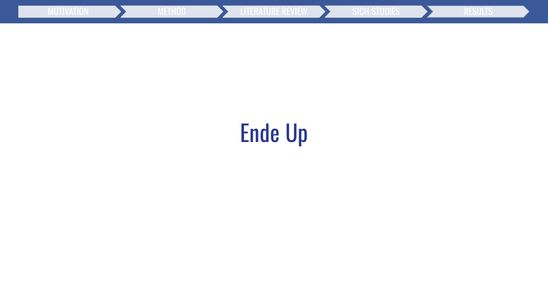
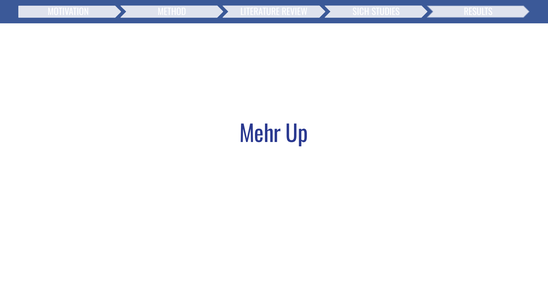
Ende: Ende -> Mehr (260, 135)
